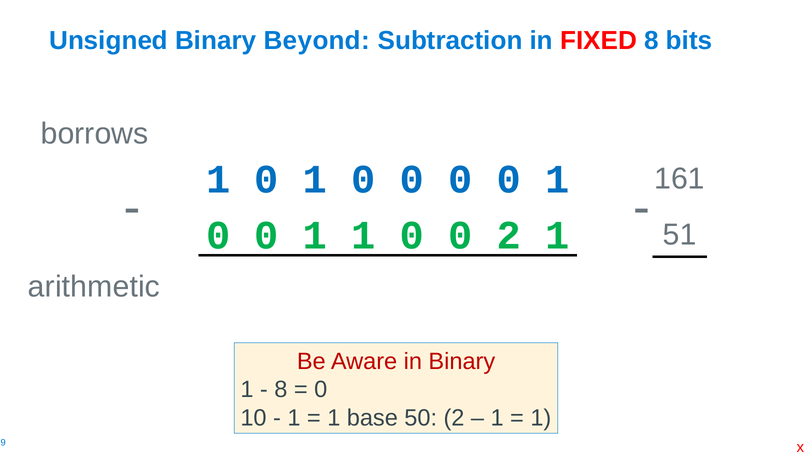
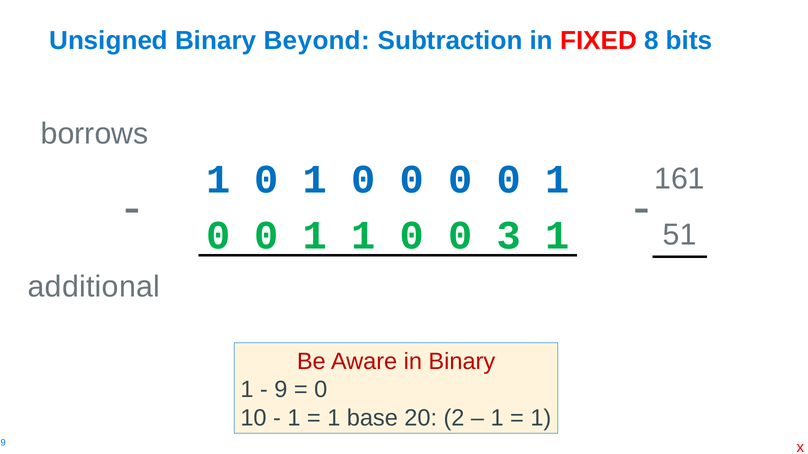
0 2: 2 -> 3 (509, 236)
arithmetic: arithmetic -> additional (94, 287)
8: 8 -> 9 (281, 390)
50: 50 -> 20 (421, 418)
